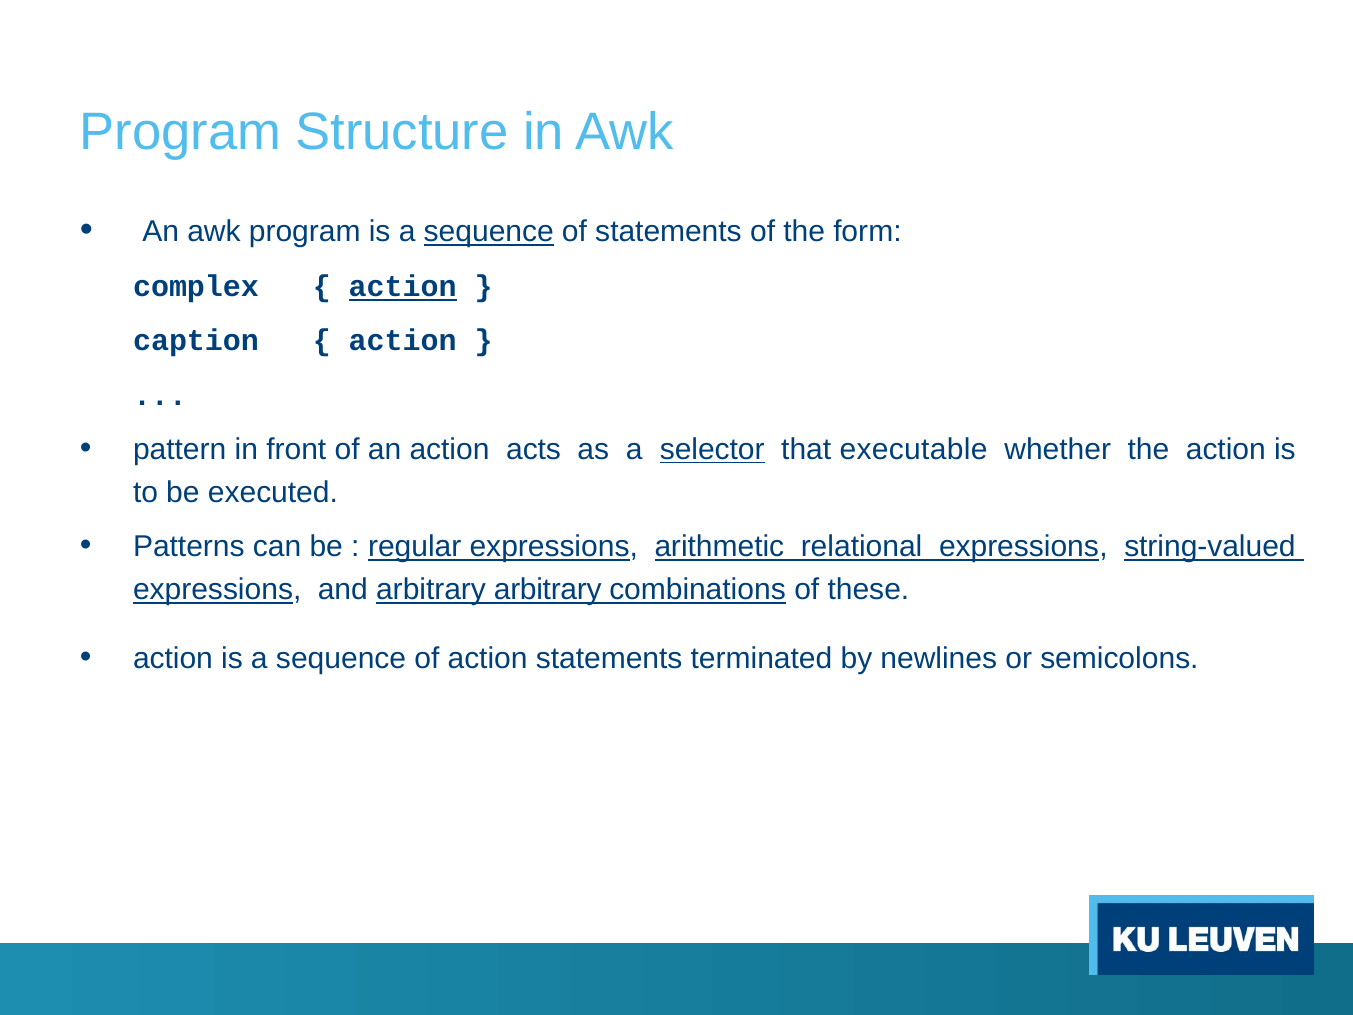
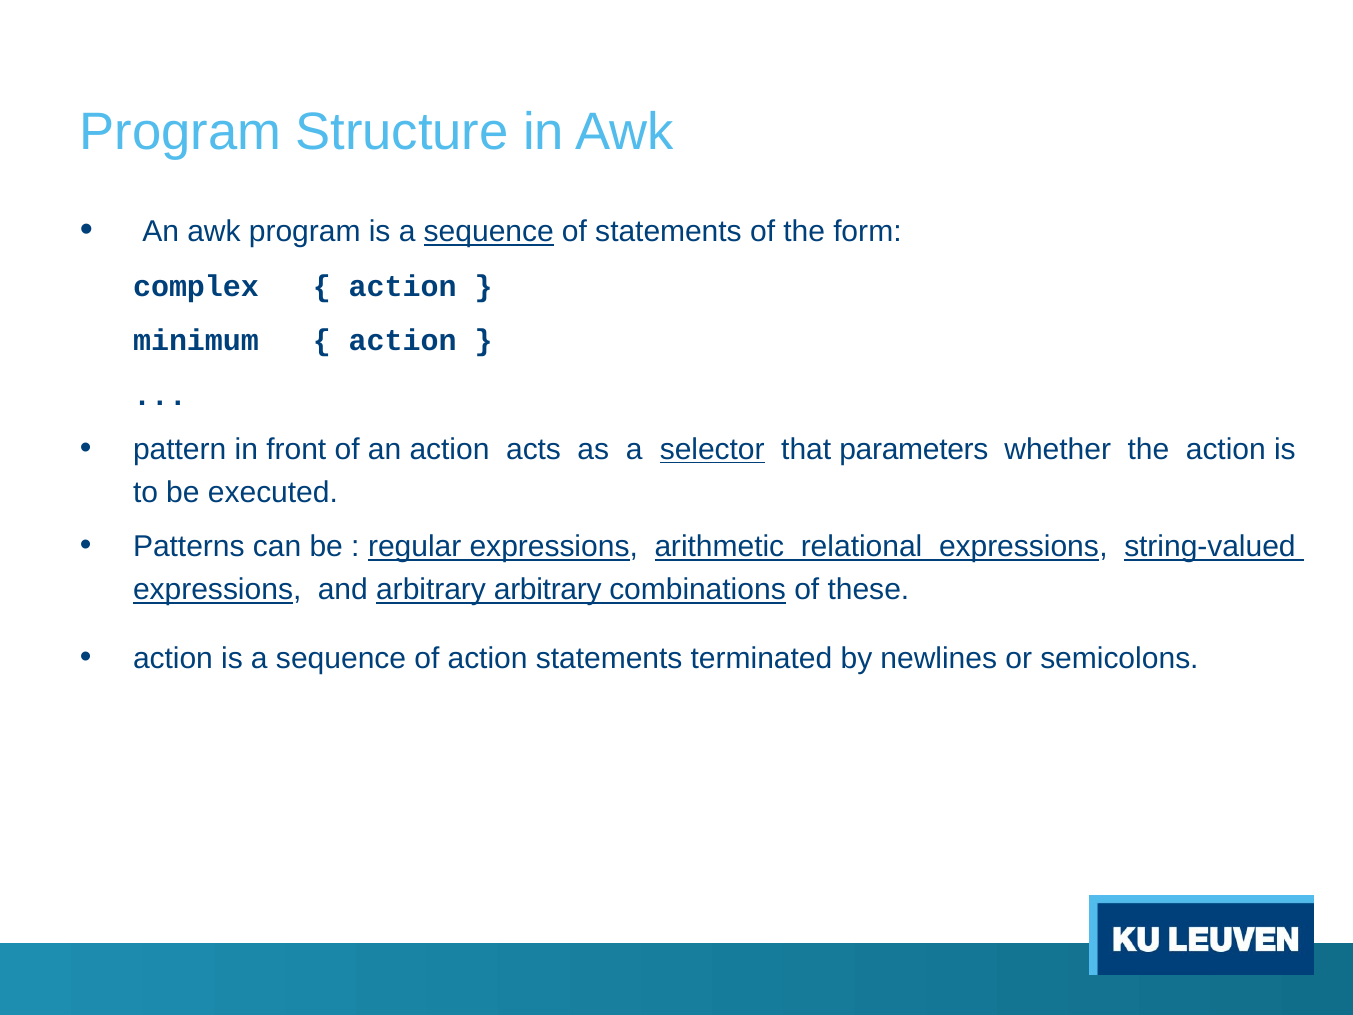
action underline: present -> none (403, 287)
caption: caption -> minimum (196, 341)
executable: executable -> parameters (914, 449)
